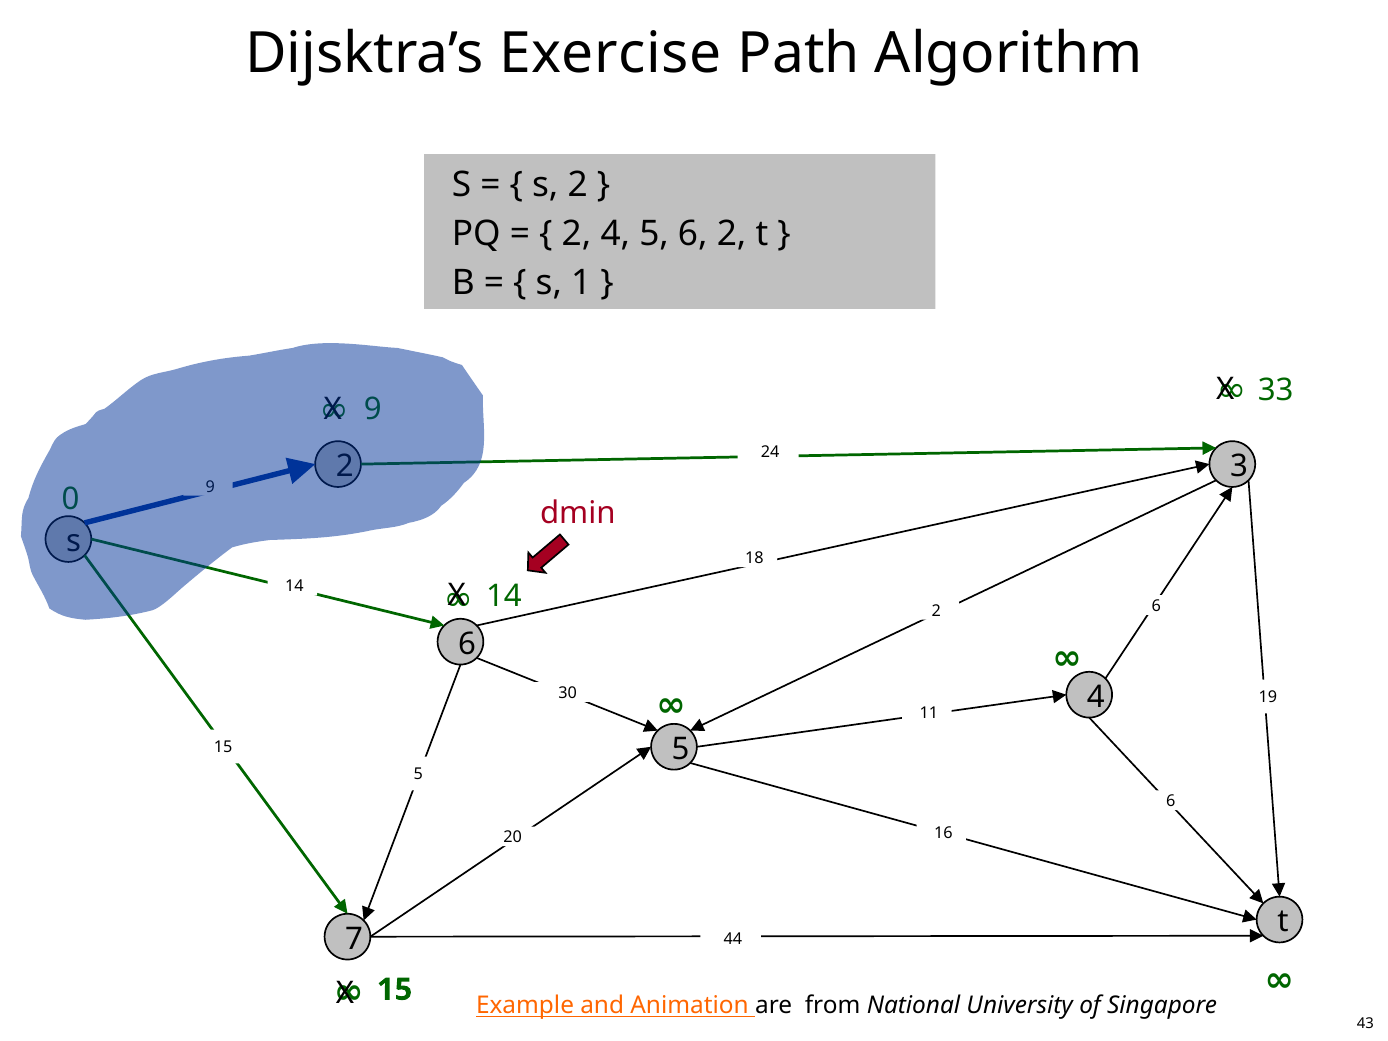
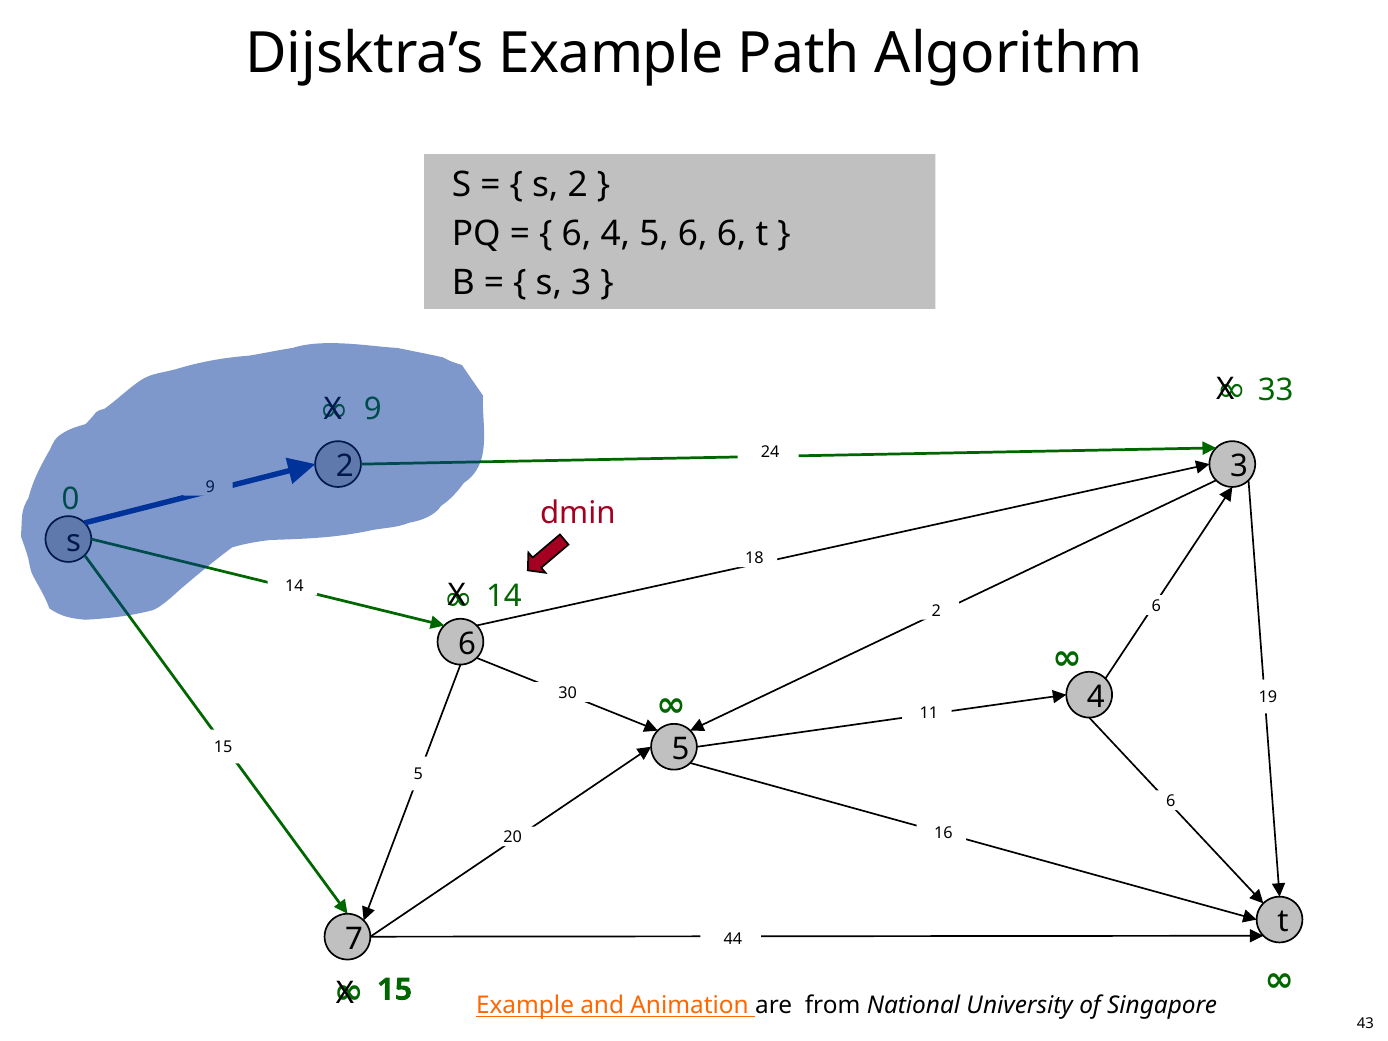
Dijsktra’s Exercise: Exercise -> Example (611, 53)
2: 2 -> 6 (576, 234)
6 2: 2 -> 6 (732, 234)
1: 1 -> 3 (581, 283)
